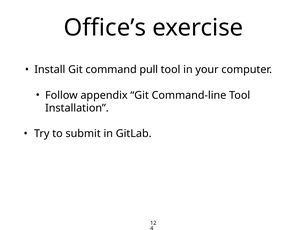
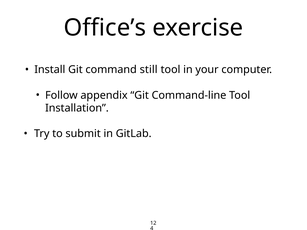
pull: pull -> still (149, 70)
